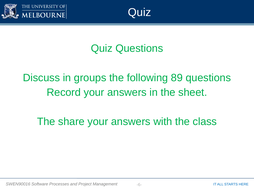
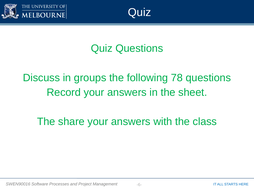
89: 89 -> 78 (177, 78)
